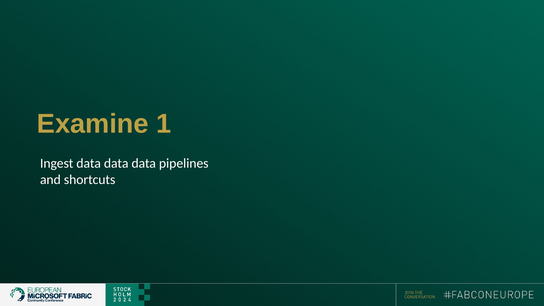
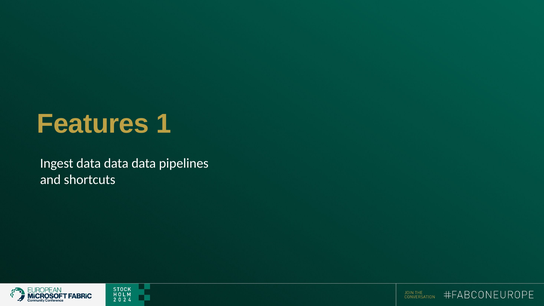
Examine: Examine -> Features (93, 124)
